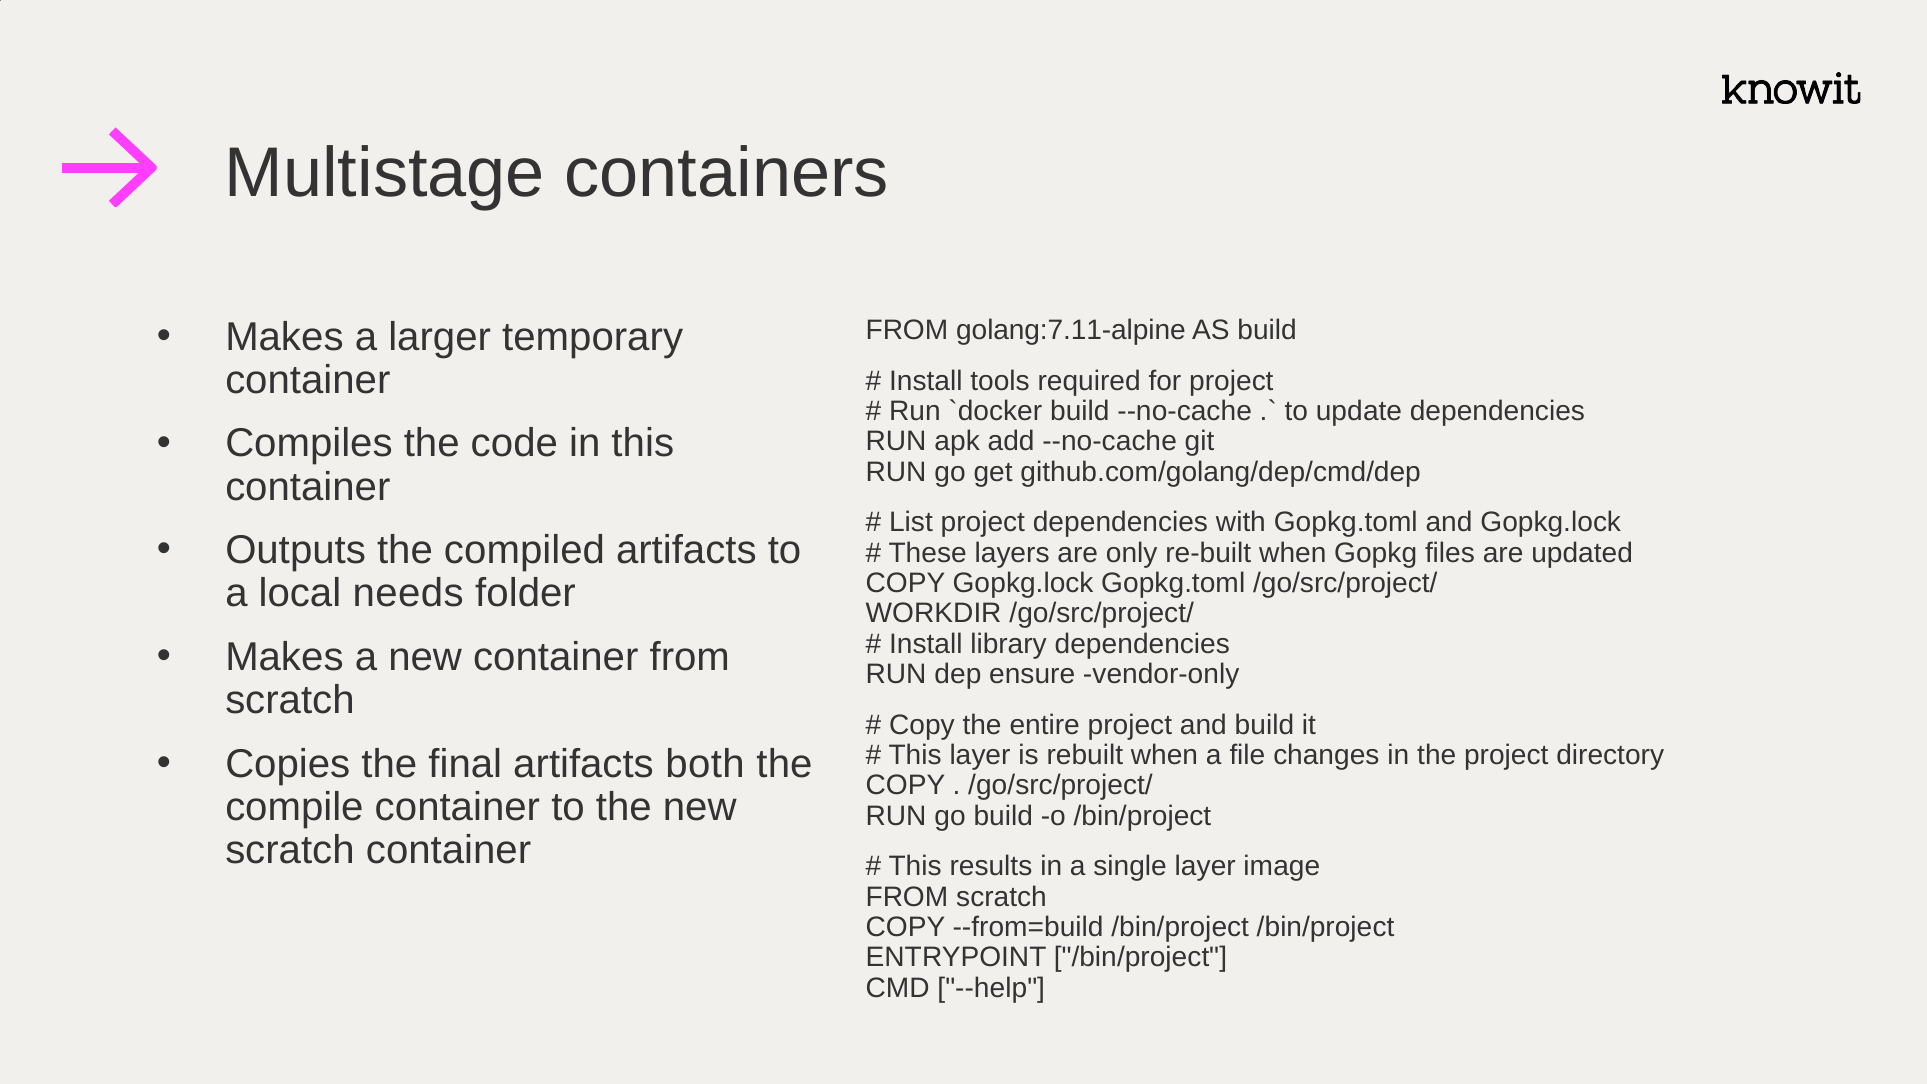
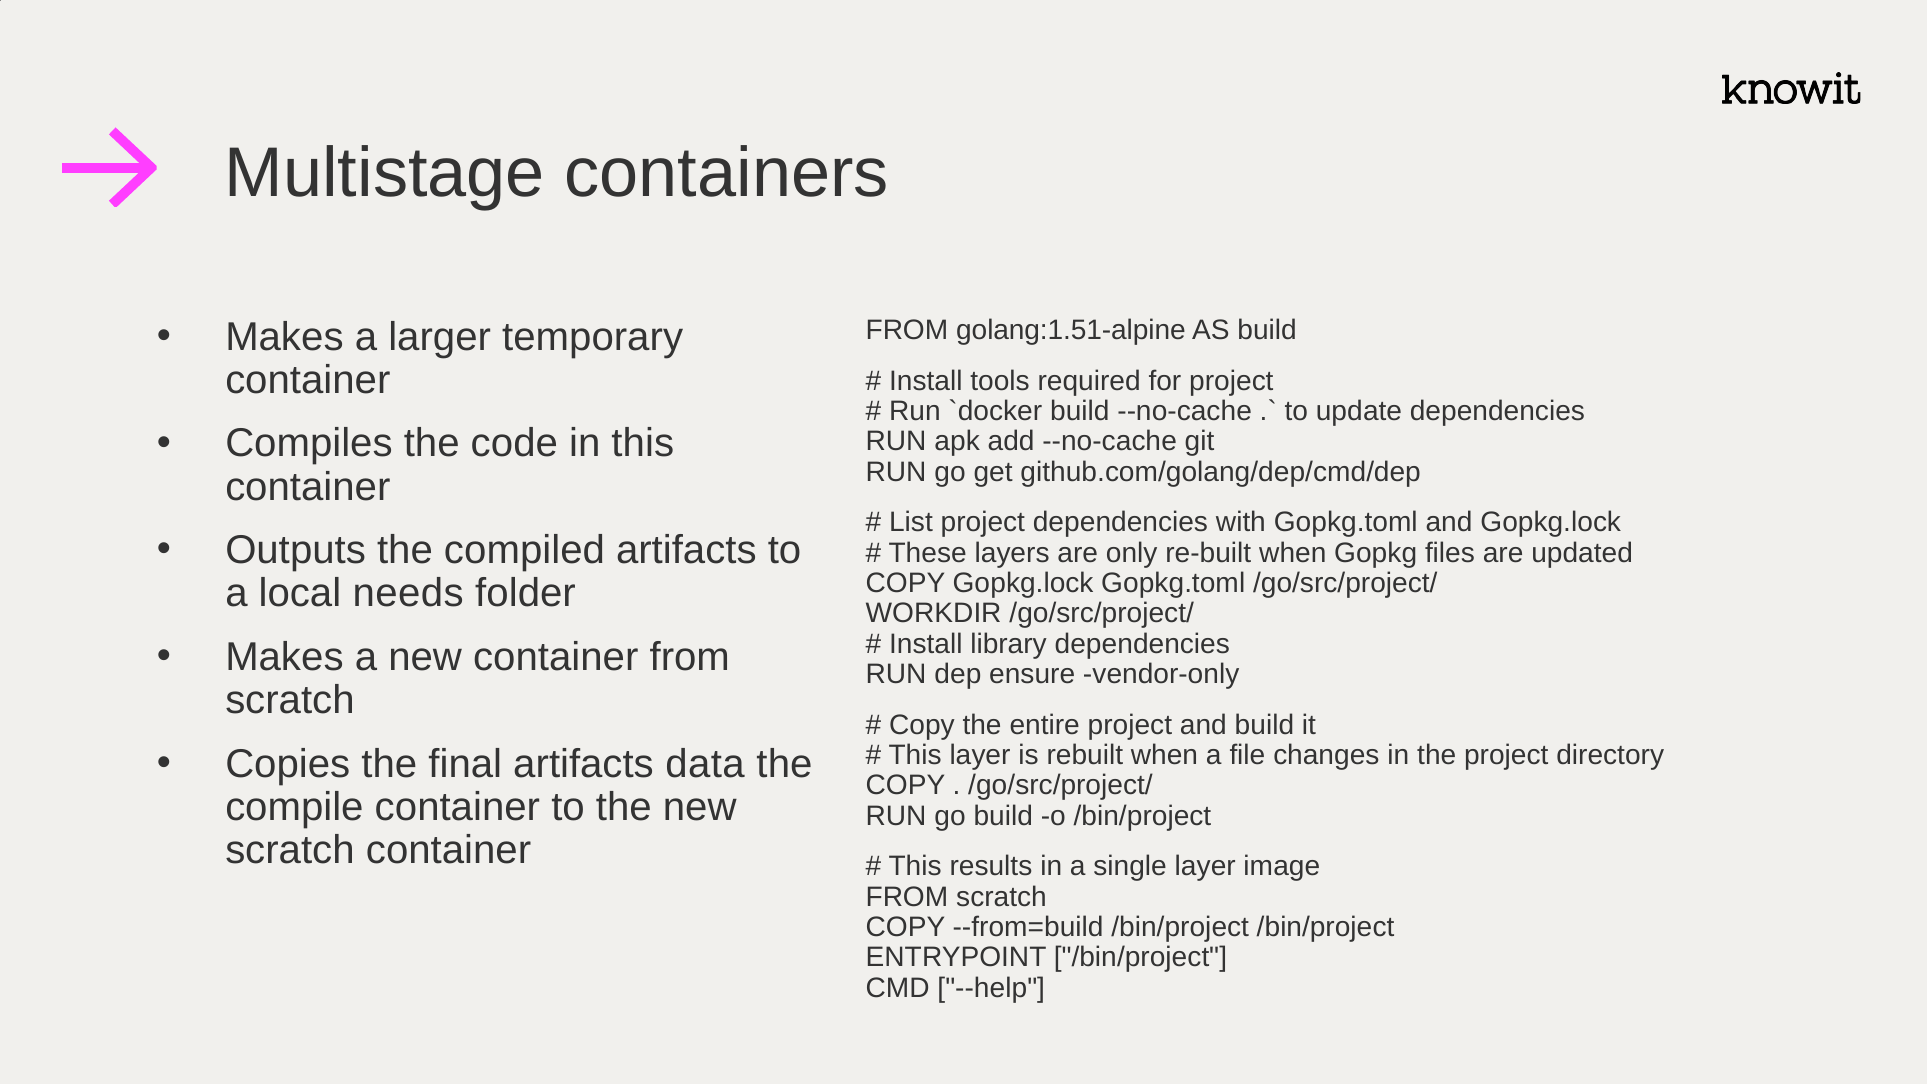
golang:7.11-alpine: golang:7.11-alpine -> golang:1.51-alpine (1071, 330)
both: both -> data (705, 764)
